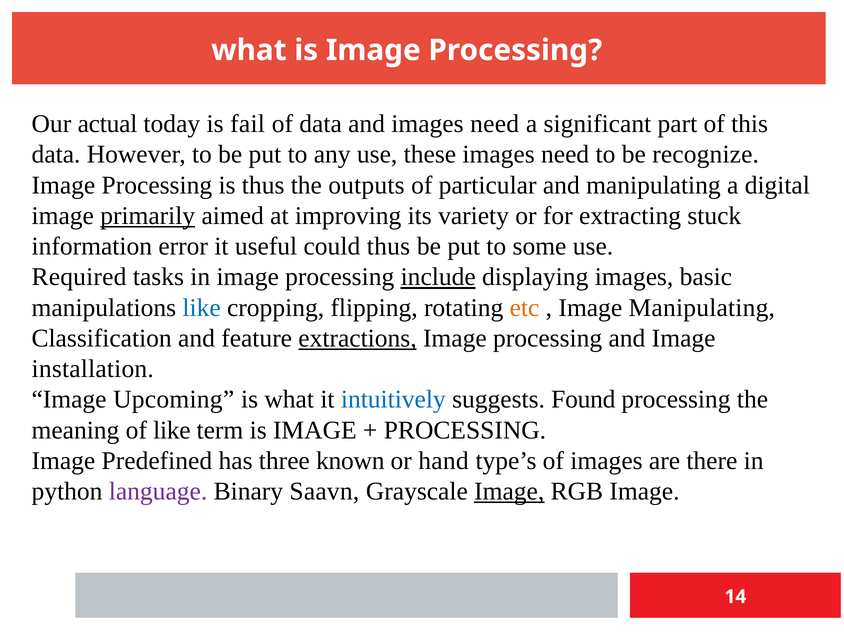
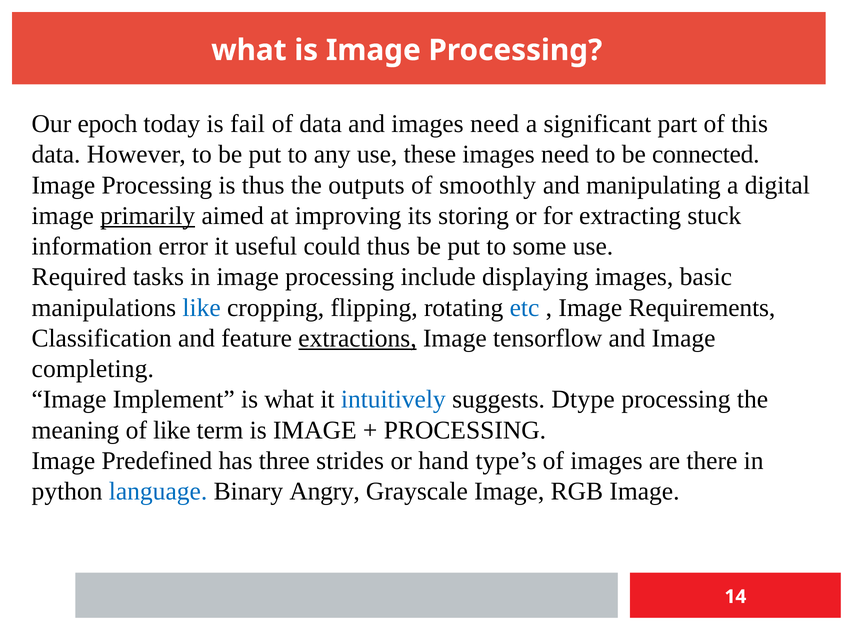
actual: actual -> epoch (108, 124)
recognize: recognize -> connected (706, 154)
particular: particular -> smoothly (488, 185)
variety: variety -> storing (474, 216)
include underline: present -> none (438, 277)
etc colour: orange -> blue (525, 308)
Image Manipulating: Manipulating -> Requirements (702, 308)
processing: processing -> tensorflow (548, 338)
installation: installation -> completing (93, 369)
Upcoming: Upcoming -> Implement (174, 399)
Found: Found -> Dtype (583, 399)
known: known -> strides (350, 461)
language colour: purple -> blue (158, 491)
Saavn: Saavn -> Angry (325, 491)
Image underline: present -> none (509, 491)
